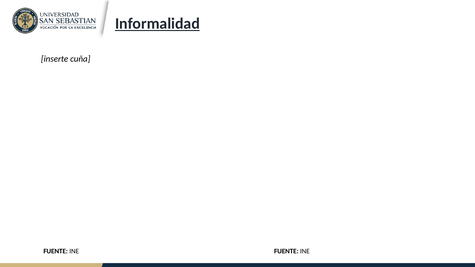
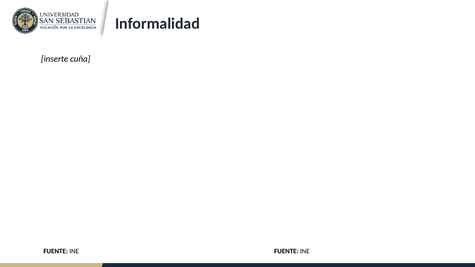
Informalidad underline: present -> none (157, 24)
